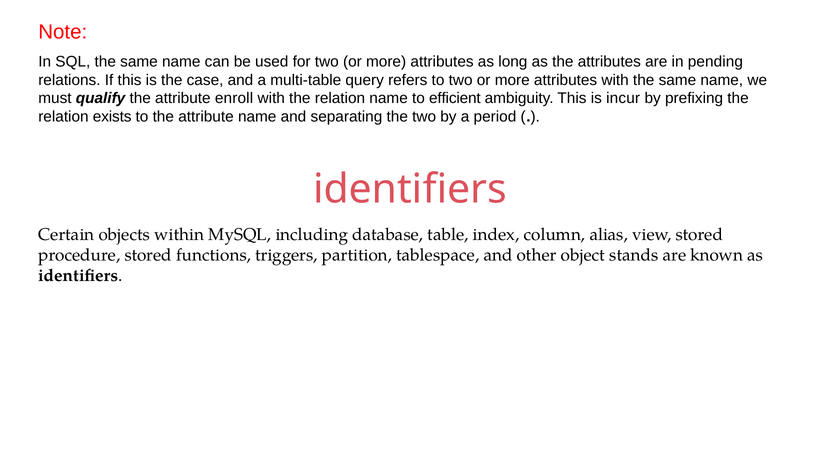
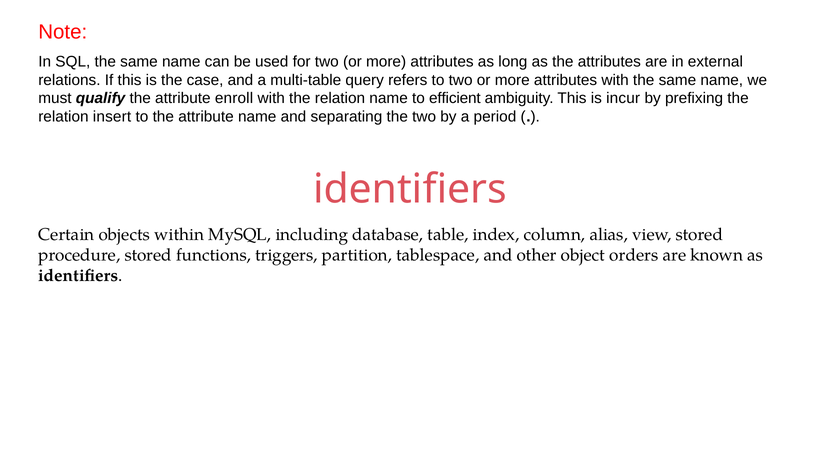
pending: pending -> external (715, 62)
exists: exists -> insert (112, 117)
stands: stands -> orders (634, 255)
